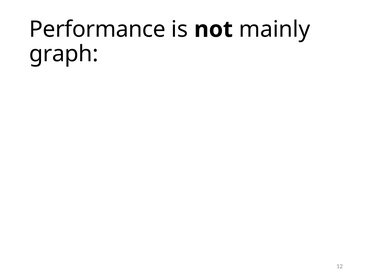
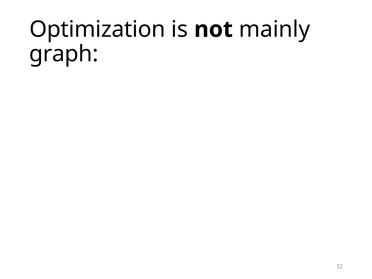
Performance: Performance -> Optimization (97, 29)
